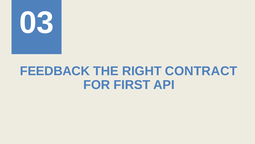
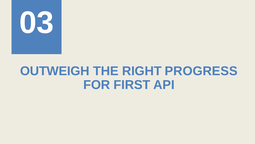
FEEDBACK: FEEDBACK -> OUTWEIGH (55, 71)
CONTRACT: CONTRACT -> PROGRESS (201, 71)
